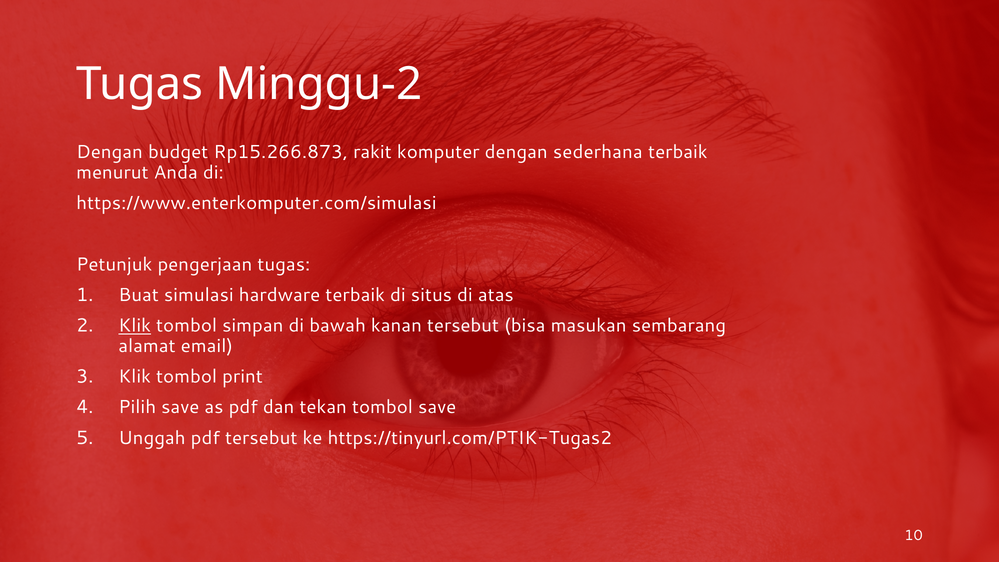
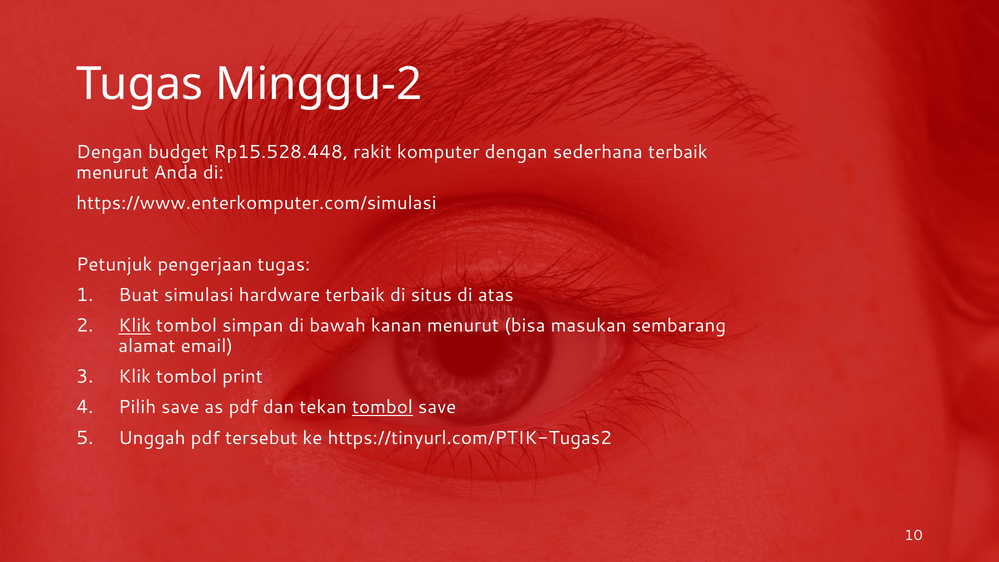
Rp15.266.873: Rp15.266.873 -> Rp15.528.448 (281, 152)
kanan tersebut: tersebut -> menurut (463, 326)
tombol underline: none -> present (382, 407)
